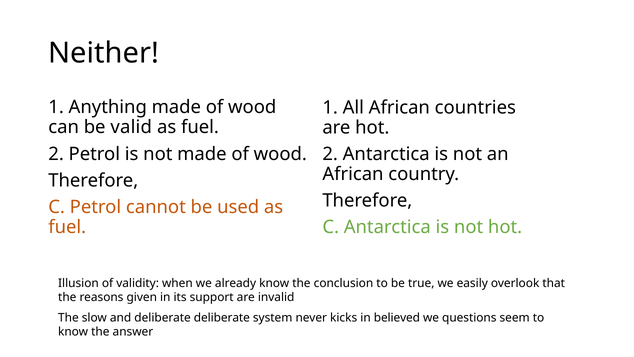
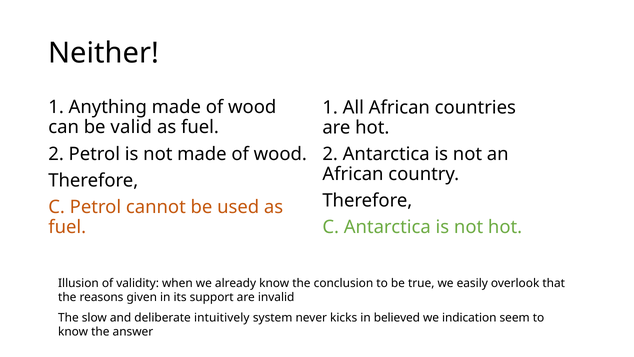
deliberate deliberate: deliberate -> intuitively (222, 317)
questions: questions -> indication (469, 317)
